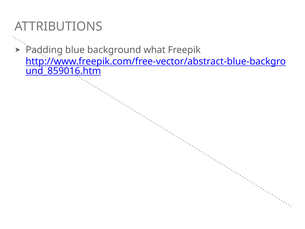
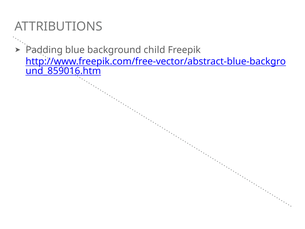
what: what -> child (154, 50)
